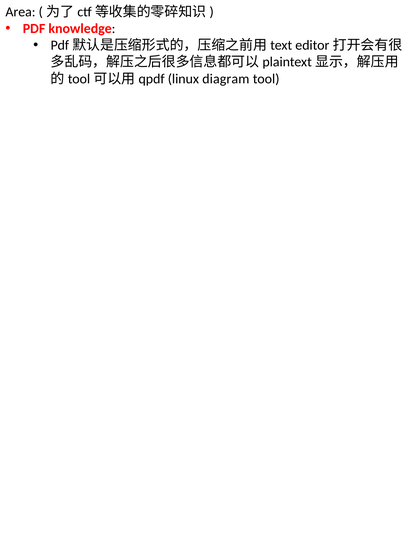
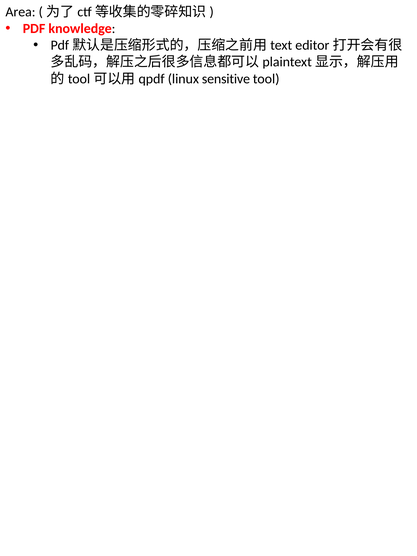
diagram: diagram -> sensitive (226, 79)
